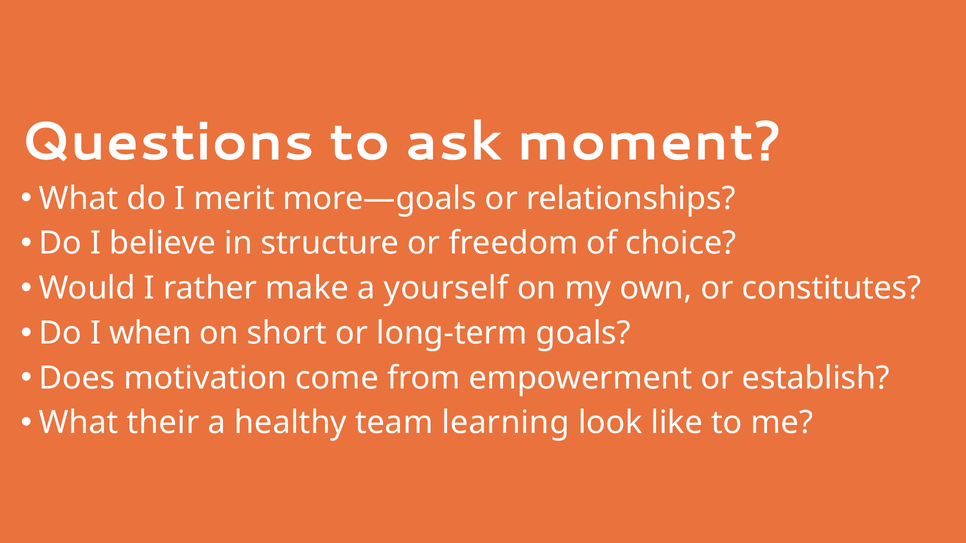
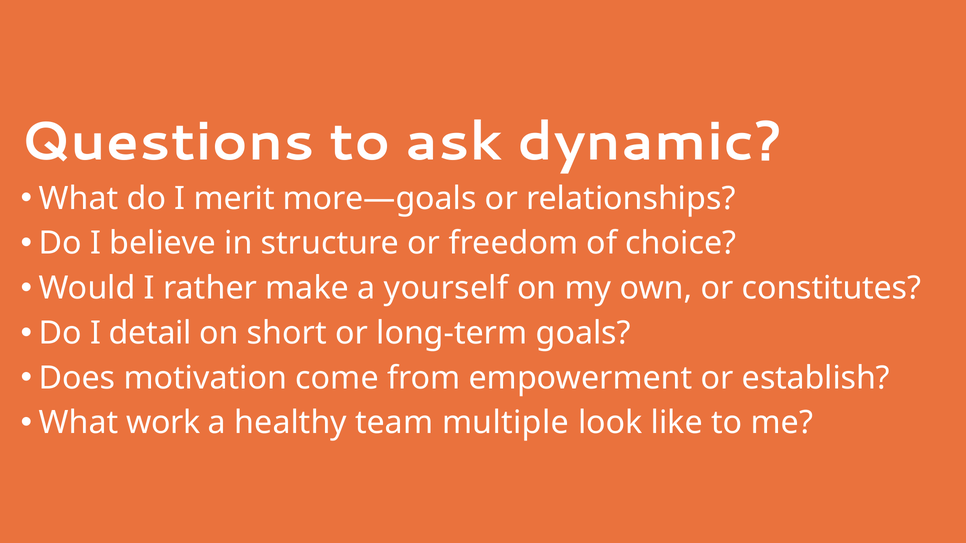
moment: moment -> dynamic (650, 142)
when: when -> detail (150, 333)
their: their -> work (163, 423)
learning: learning -> multiple (505, 423)
